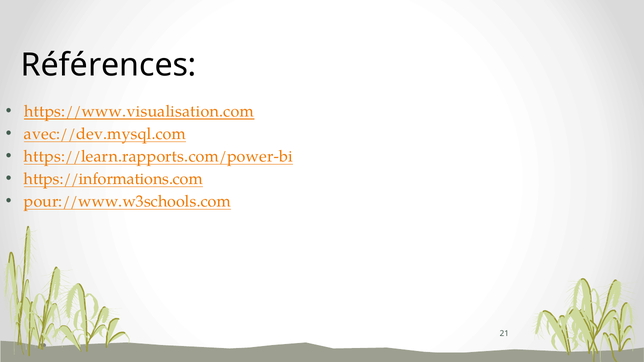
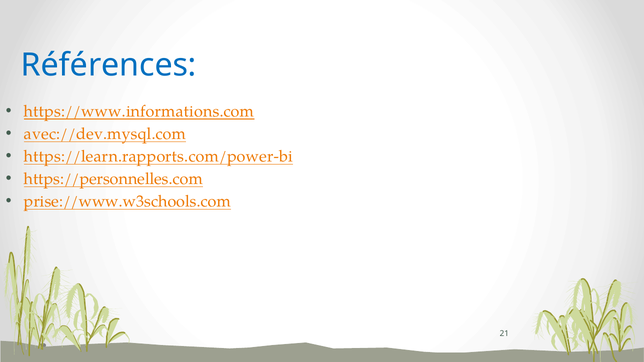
Références colour: black -> blue (109, 65)
https://www.visualisation.com: https://www.visualisation.com -> https://www.informations.com (139, 111)
https://informations.com: https://informations.com -> https://personnelles.com (113, 179)
pour://www.w3schools.com: pour://www.w3schools.com -> prise://www.w3schools.com (127, 202)
